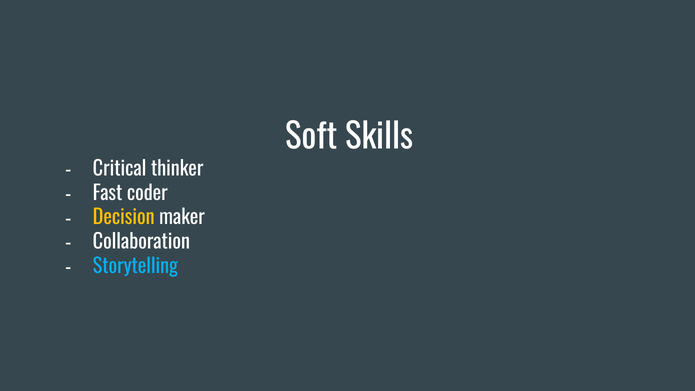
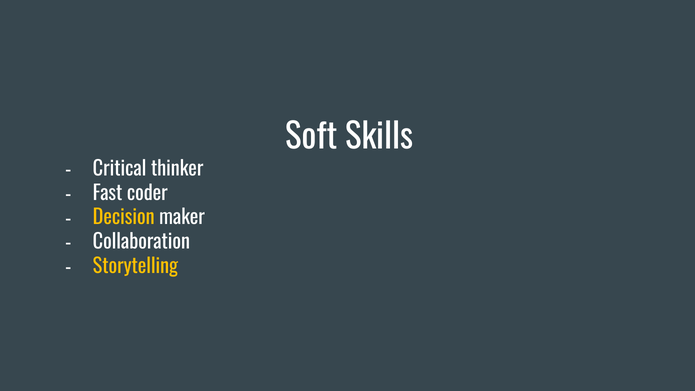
Storytelling colour: light blue -> yellow (135, 266)
